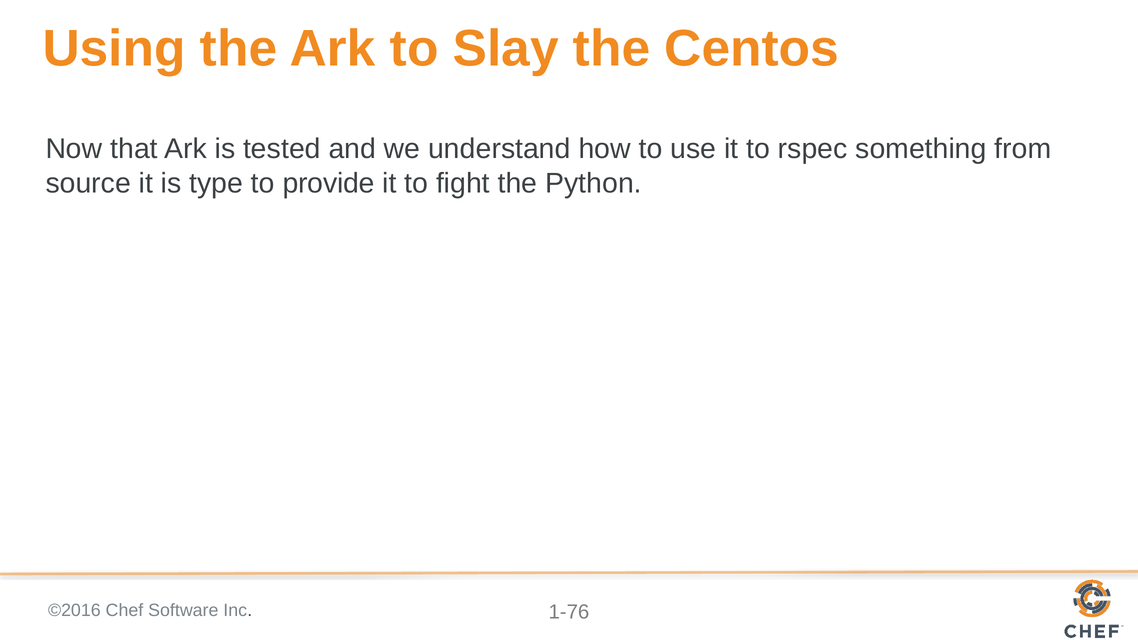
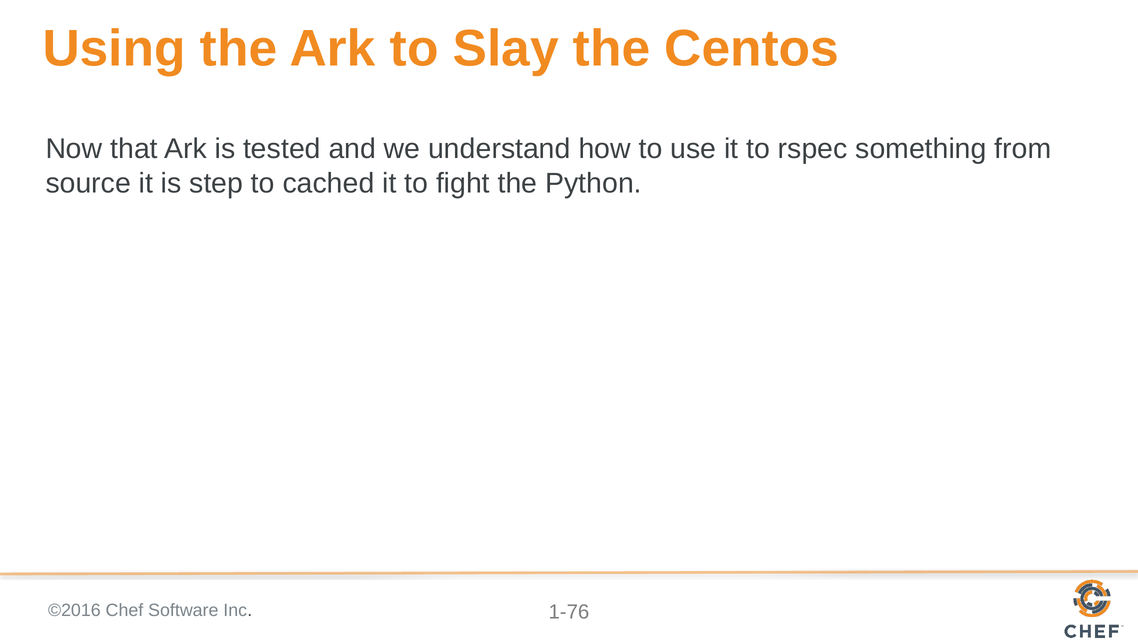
type: type -> step (216, 183)
provide: provide -> cached (328, 183)
